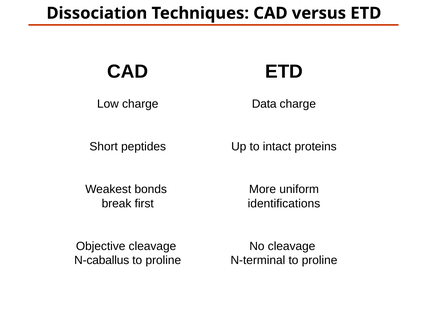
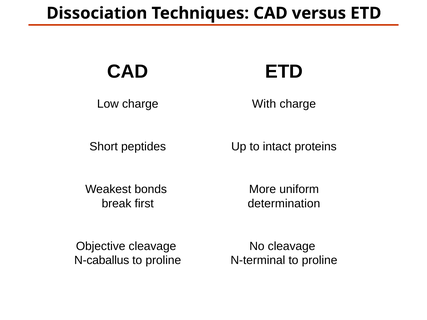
Data: Data -> With (264, 104)
identifications: identifications -> determination (284, 204)
